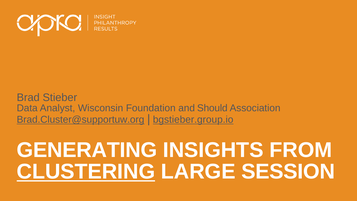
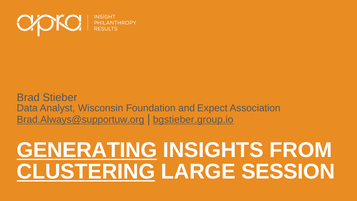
Should: Should -> Expect (212, 108)
Brad.Cluster@supportuw.org: Brad.Cluster@supportuw.org -> Brad.Always@supportuw.org (81, 120)
GENERATING underline: none -> present (87, 150)
